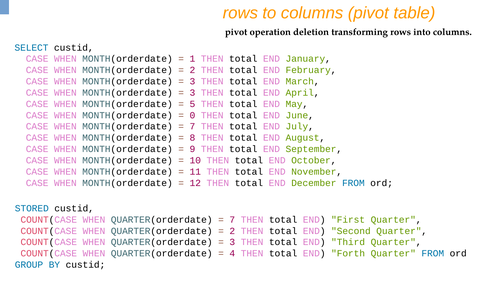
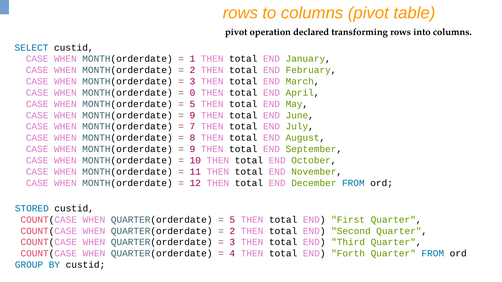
deletion: deletion -> declared (311, 32)
3: 3 -> 0 (192, 93)
0: 0 -> 9 (192, 115)
7: 7 -> 5 (232, 220)
